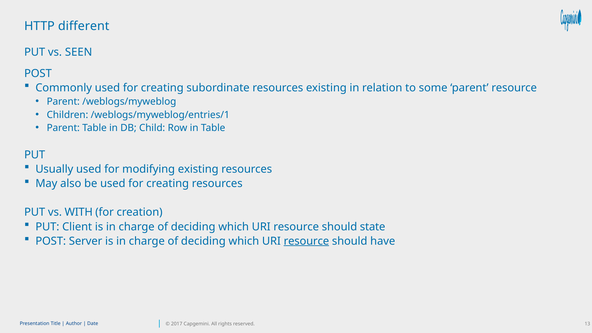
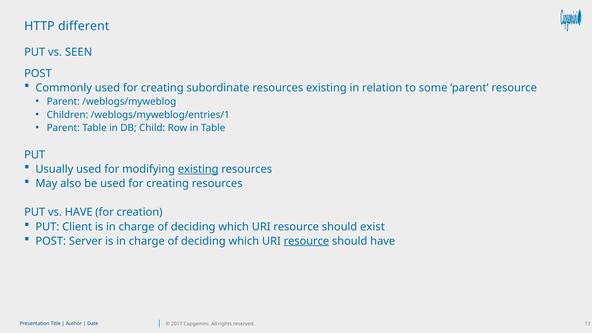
existing underline: none -> present (198, 169)
vs WITH: WITH -> HAVE (79, 212)
state: state -> exist (372, 227)
